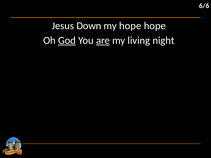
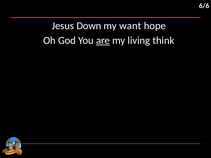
my hope: hope -> want (130, 26)
God underline: present -> none (67, 41)
night: night -> think (163, 41)
